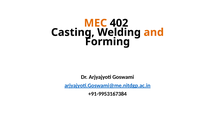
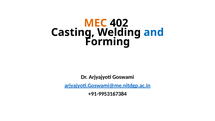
and colour: orange -> blue (154, 32)
